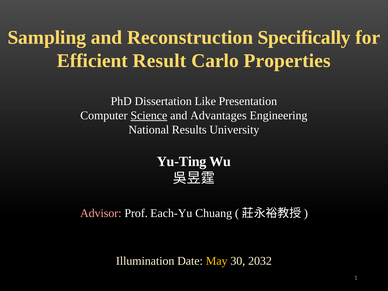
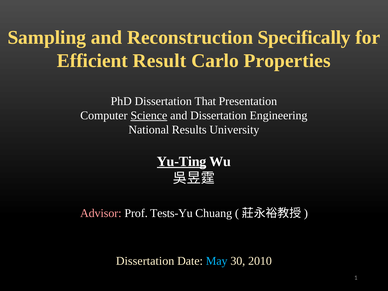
Like: Like -> That (205, 101)
and Advantages: Advantages -> Dissertation (218, 115)
Yu-Ting underline: none -> present (182, 161)
Each-Yu: Each-Yu -> Tests-Yu (171, 213)
Illumination: Illumination -> Dissertation (145, 261)
May colour: yellow -> light blue (217, 261)
2032: 2032 -> 2010 (260, 261)
